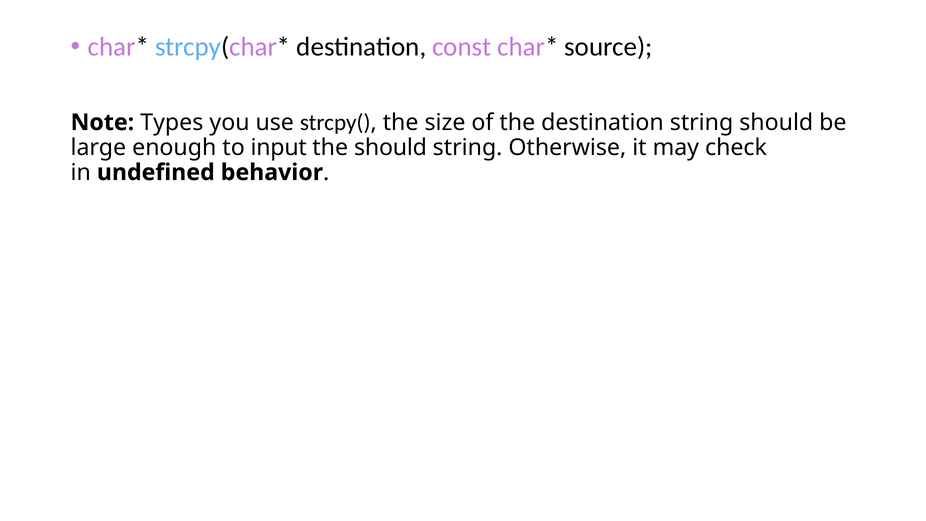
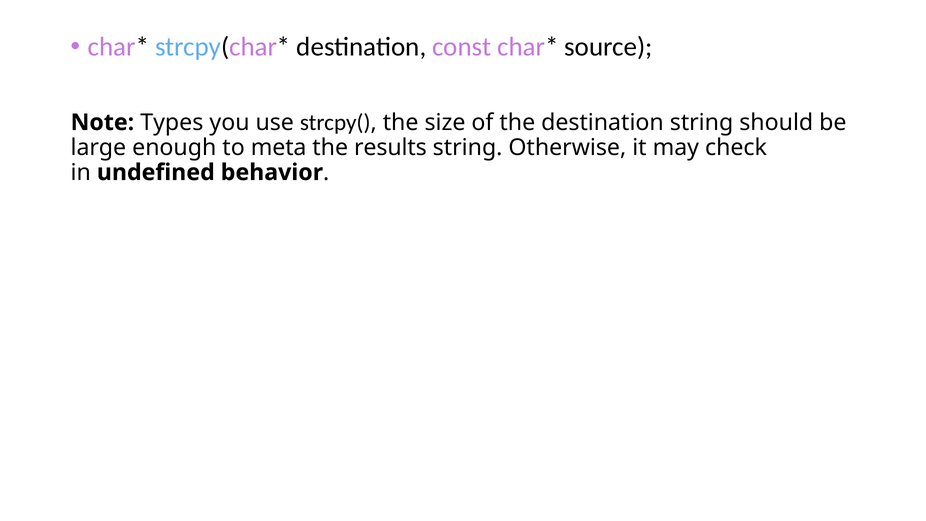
input: input -> meta (279, 147)
the should: should -> results (390, 147)
